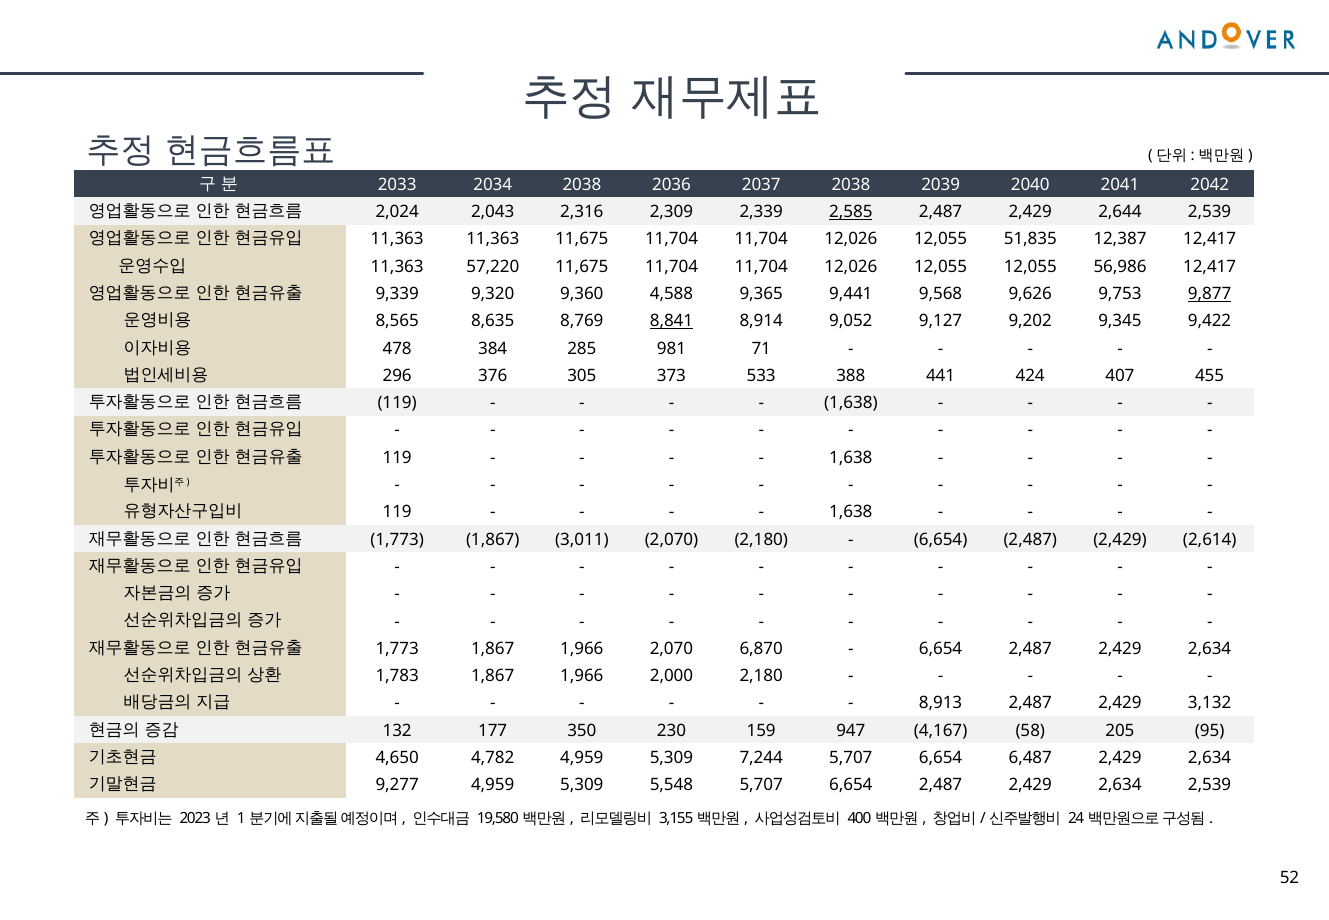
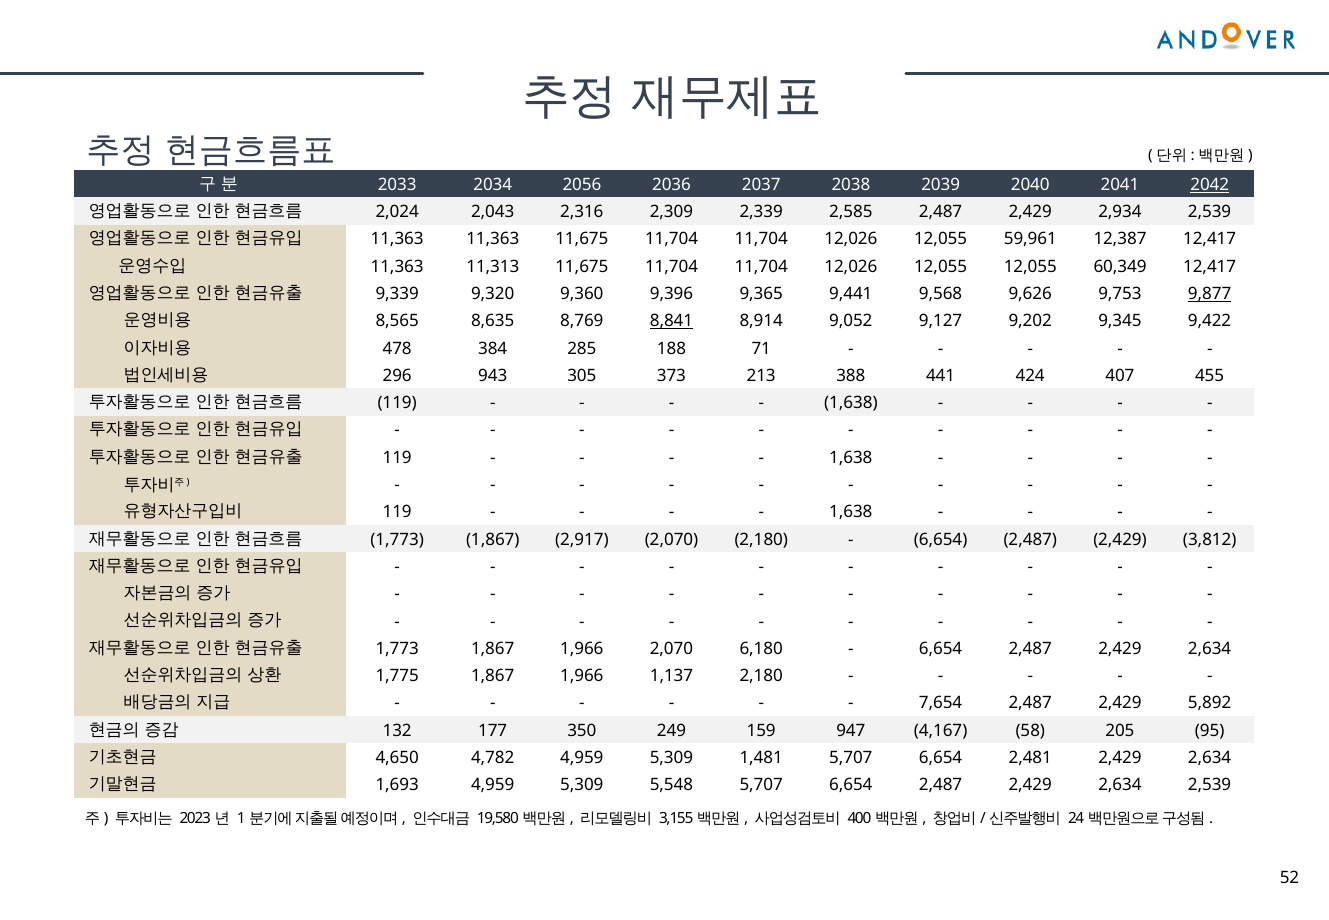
2034 2038: 2038 -> 2056 (582, 185)
2042 underline: none -> present (1210, 185)
2,585 underline: present -> none (851, 212)
2,644: 2,644 -> 2,934 (1120, 212)
51,835: 51,835 -> 59,961 (1030, 239)
57,220: 57,220 -> 11,313 (493, 267)
56,986: 56,986 -> 60,349 (1120, 267)
4,588: 4,588 -> 9,396 (672, 294)
981: 981 -> 188 (672, 349)
376: 376 -> 943 (493, 376)
533: 533 -> 213 (761, 376)
3,011: 3,011 -> 2,917 (582, 540)
2,614: 2,614 -> 3,812 (1210, 540)
6,870: 6,870 -> 6,180 (761, 649)
1,783: 1,783 -> 1,775 (397, 676)
2,000: 2,000 -> 1,137 (672, 676)
8,913: 8,913 -> 7,654 (941, 703)
3,132: 3,132 -> 5,892 (1210, 703)
230: 230 -> 249 (672, 731)
7,244: 7,244 -> 1,481 (761, 758)
6,487: 6,487 -> 2,481 (1030, 758)
9,277: 9,277 -> 1,693 (397, 785)
